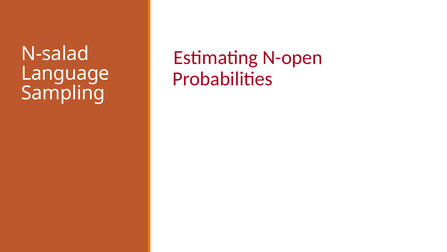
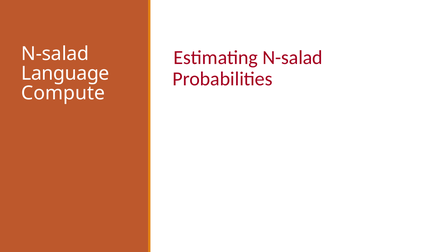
Estimating N-open: N-open -> N-salad (293, 57)
Sampling: Sampling -> Compute (63, 93)
